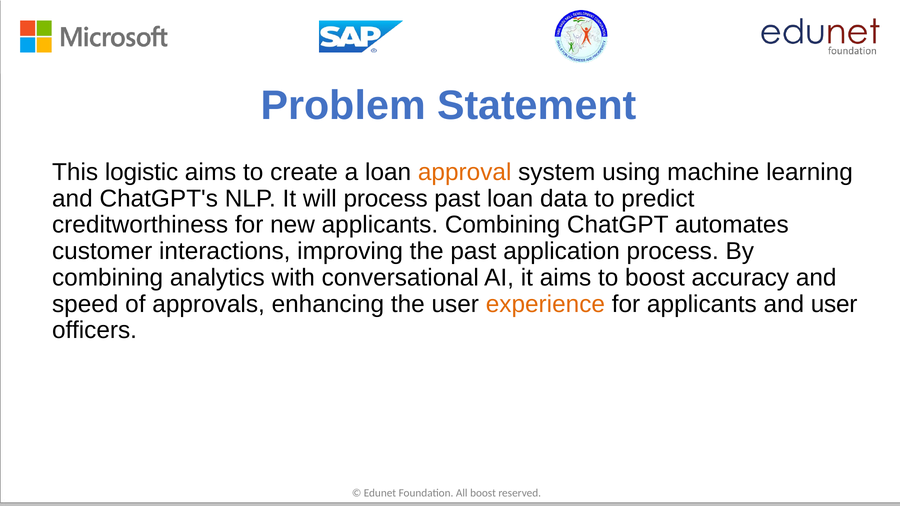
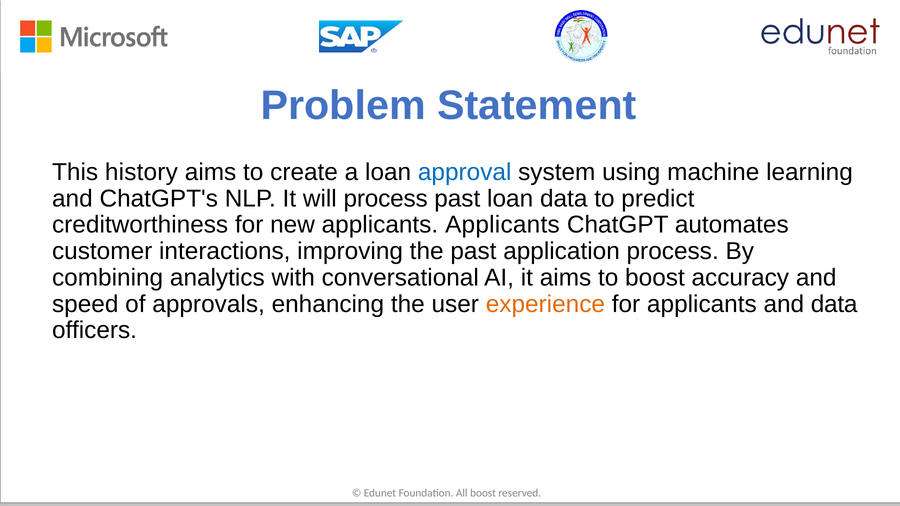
logistic: logistic -> history (141, 172)
approval colour: orange -> blue (465, 172)
applicants Combining: Combining -> Applicants (502, 225)
and user: user -> data (834, 304)
